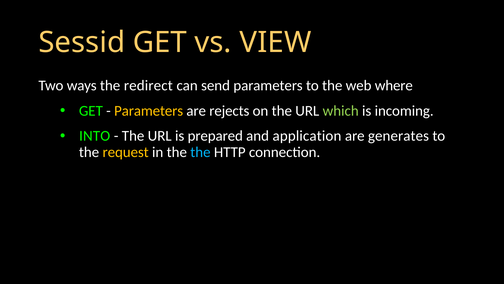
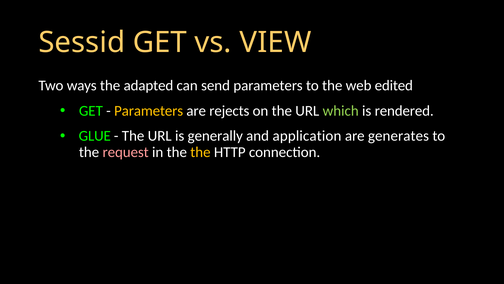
redirect: redirect -> adapted (148, 85)
where: where -> edited (394, 85)
incoming: incoming -> rendered (404, 111)
INTO: INTO -> GLUE (95, 136)
prepared: prepared -> generally (215, 136)
request colour: yellow -> pink (126, 152)
the colour: light blue -> yellow (200, 152)
